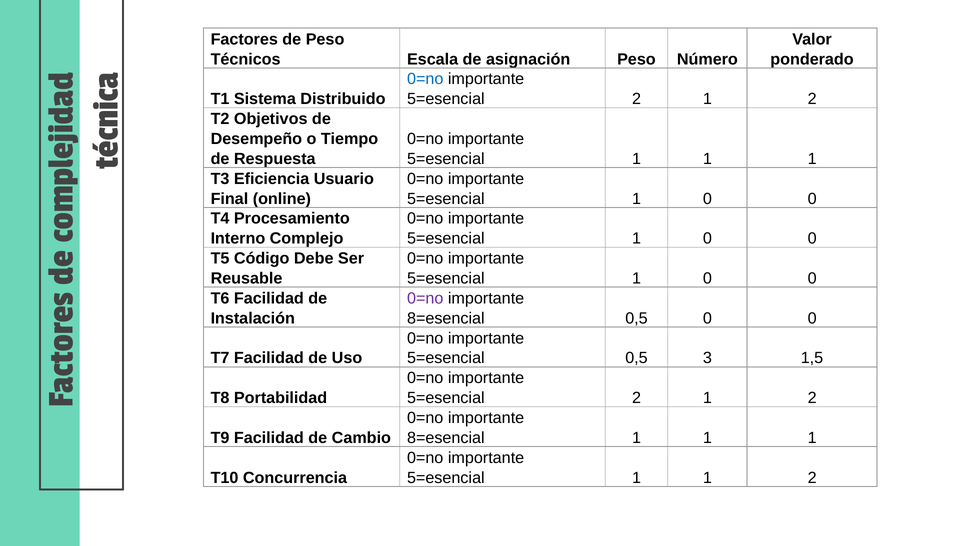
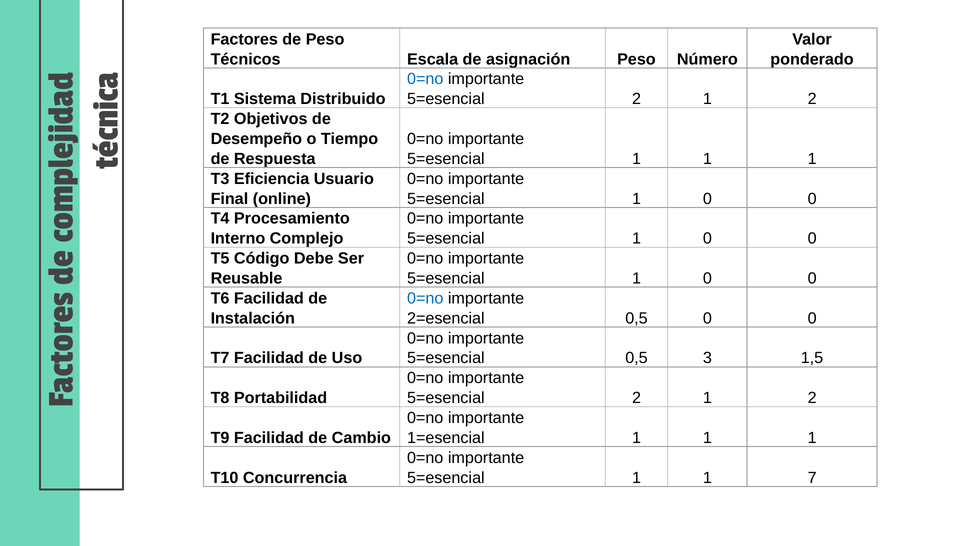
0=no colour: purple -> blue (425, 298)
8=esencial: 8=esencial -> 2=esencial (446, 318)
8=esencial: 8=esencial -> 1=esencial (446, 438)
1 1 2: 2 -> 7 (812, 478)
